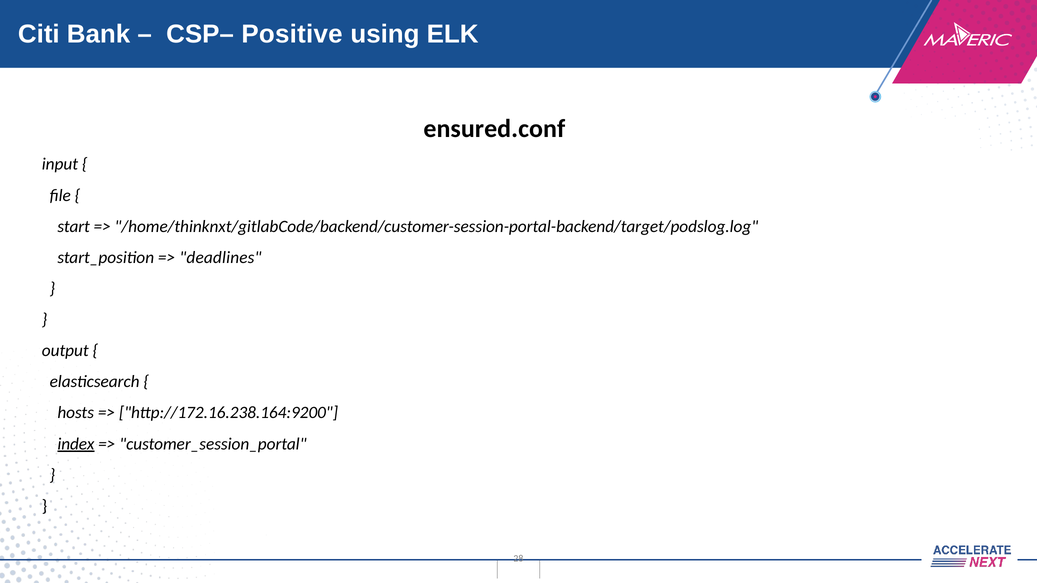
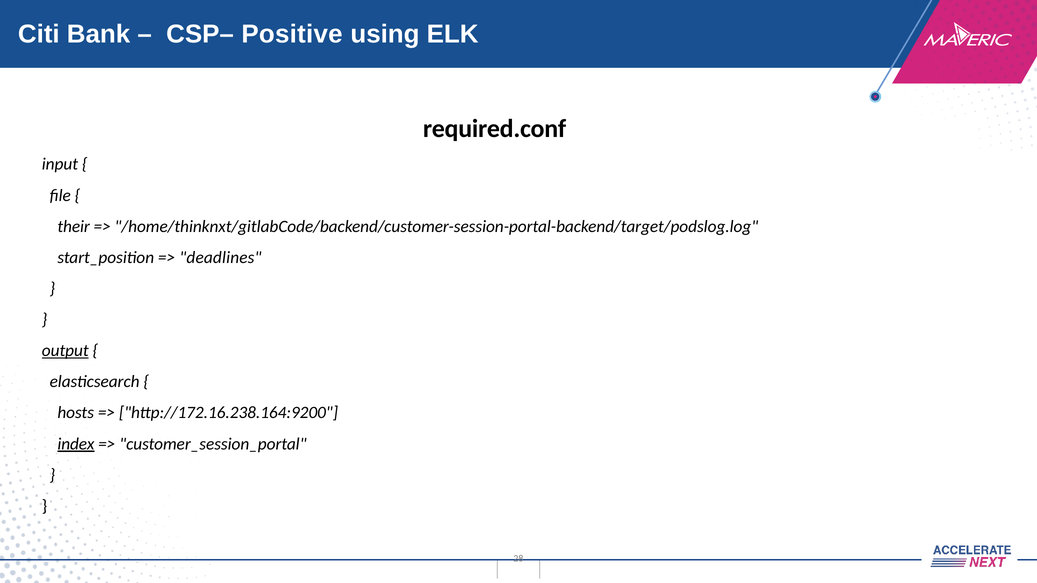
ensured.conf: ensured.conf -> required.conf (495, 129)
start: start -> their (74, 227)
output underline: none -> present (65, 351)
